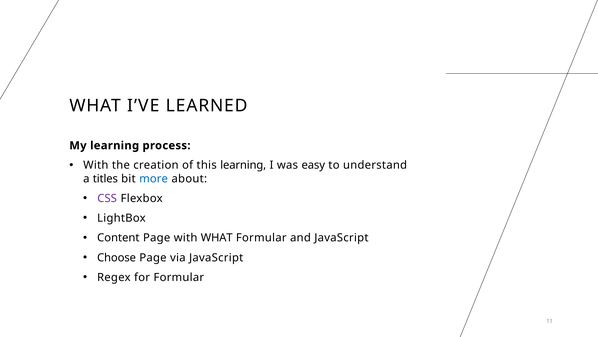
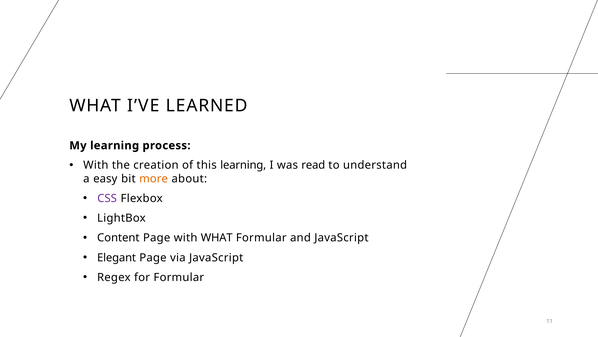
easy: easy -> read (313, 165)
titles: titles -> easy (105, 178)
more colour: blue -> orange (154, 178)
Choose: Choose -> Elegant (117, 257)
